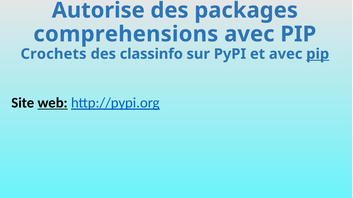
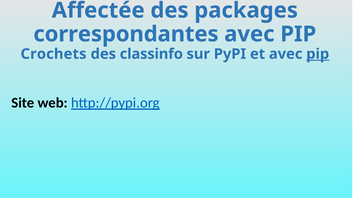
Autorise: Autorise -> Affectée (98, 10)
comprehensions: comprehensions -> correspondantes (126, 34)
web underline: present -> none (53, 103)
